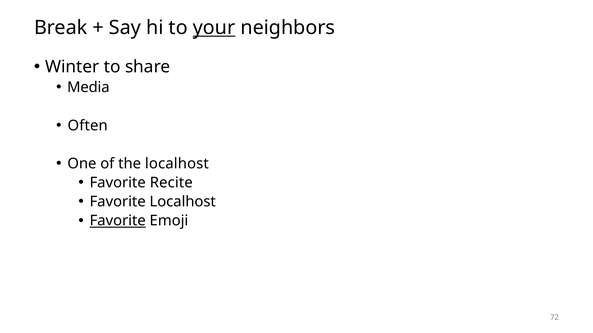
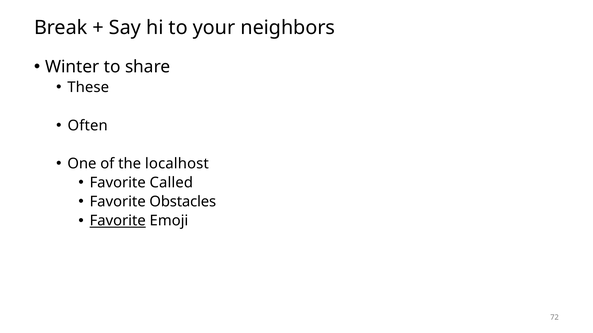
your underline: present -> none (214, 28)
Media: Media -> These (88, 88)
Recite: Recite -> Called (171, 183)
Favorite Localhost: Localhost -> Obstacles (183, 202)
